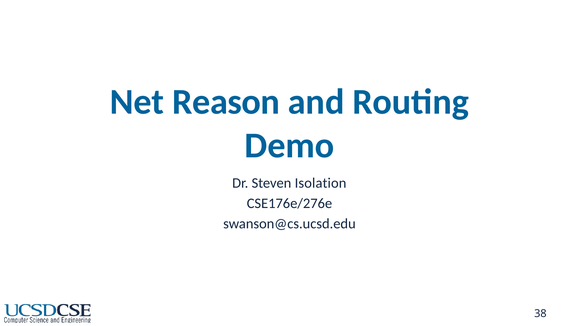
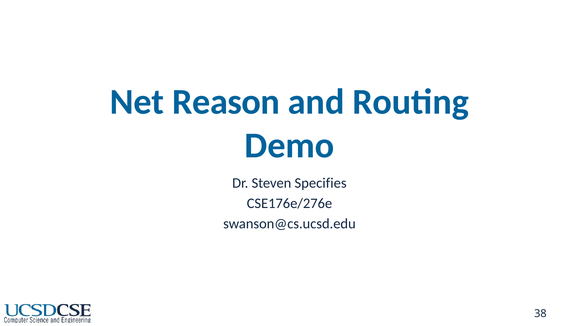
Isolation: Isolation -> Specifies (321, 183)
